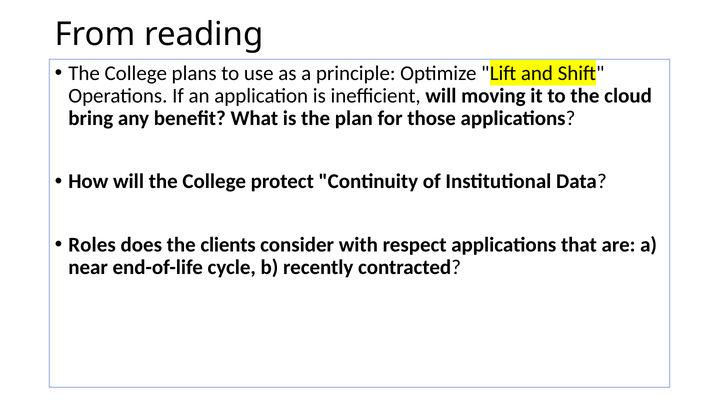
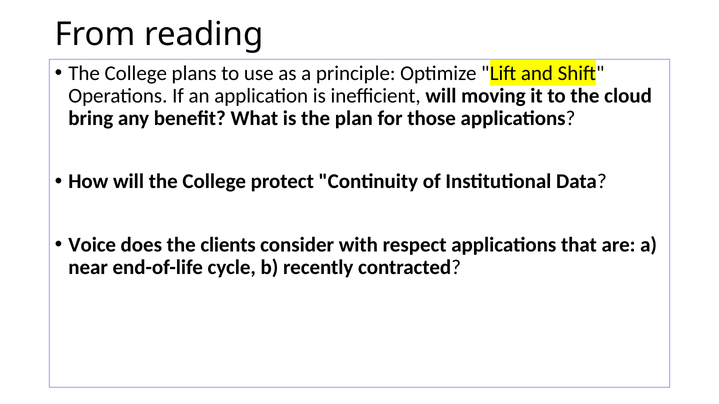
Roles: Roles -> Voice (92, 245)
